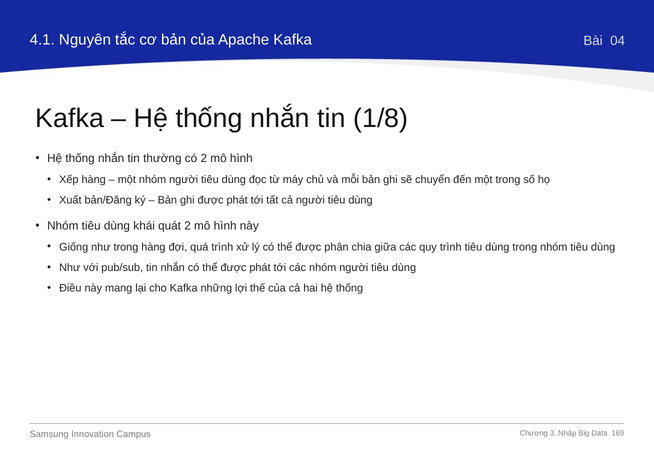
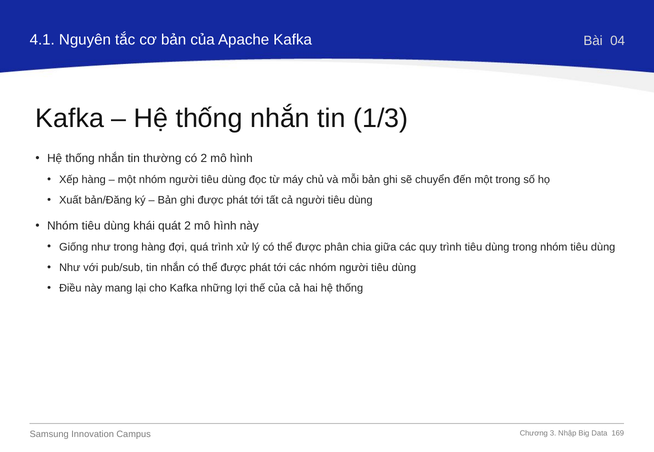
1/8: 1/8 -> 1/3 (381, 119)
